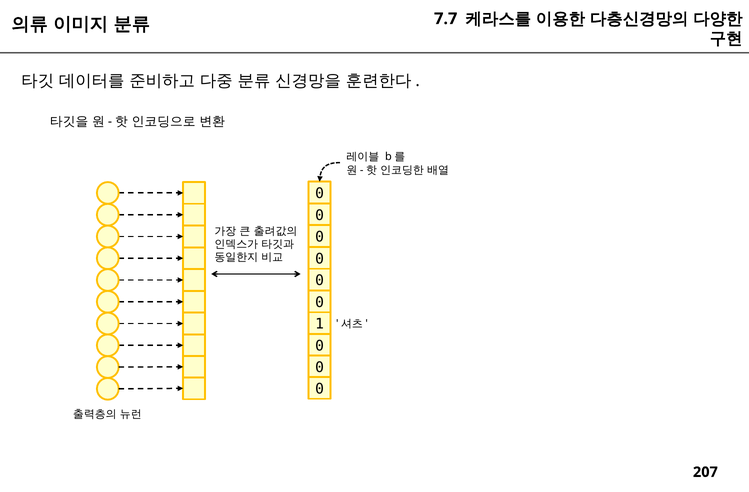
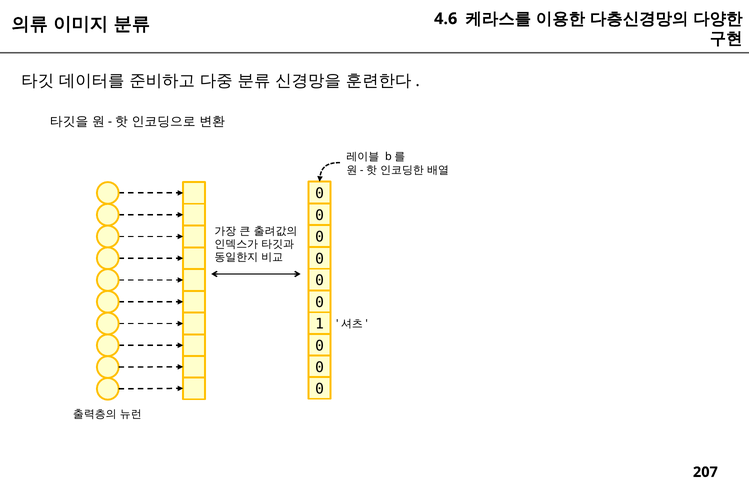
7.7: 7.7 -> 4.6 (446, 19)
